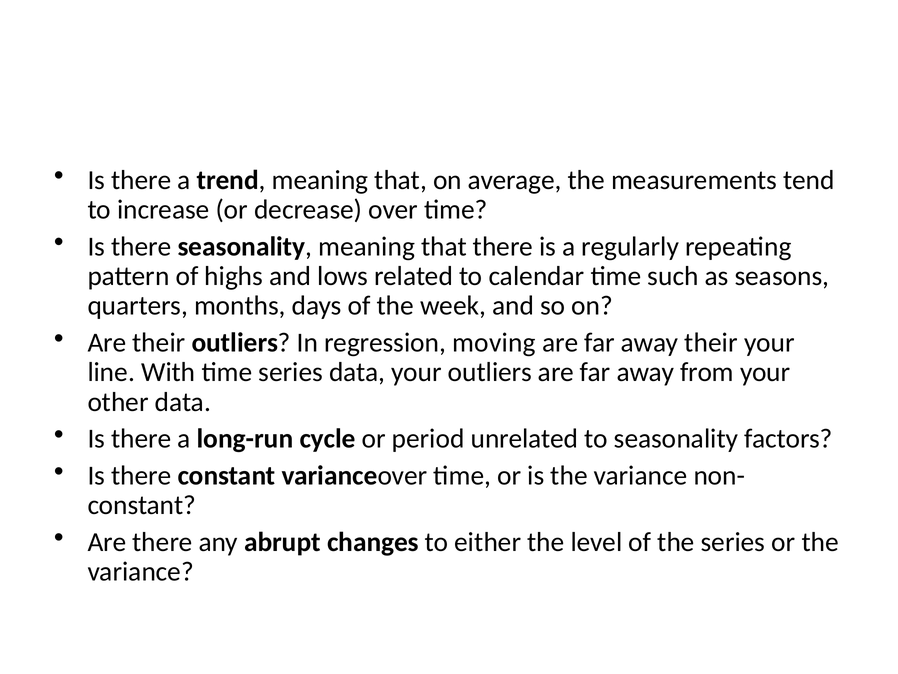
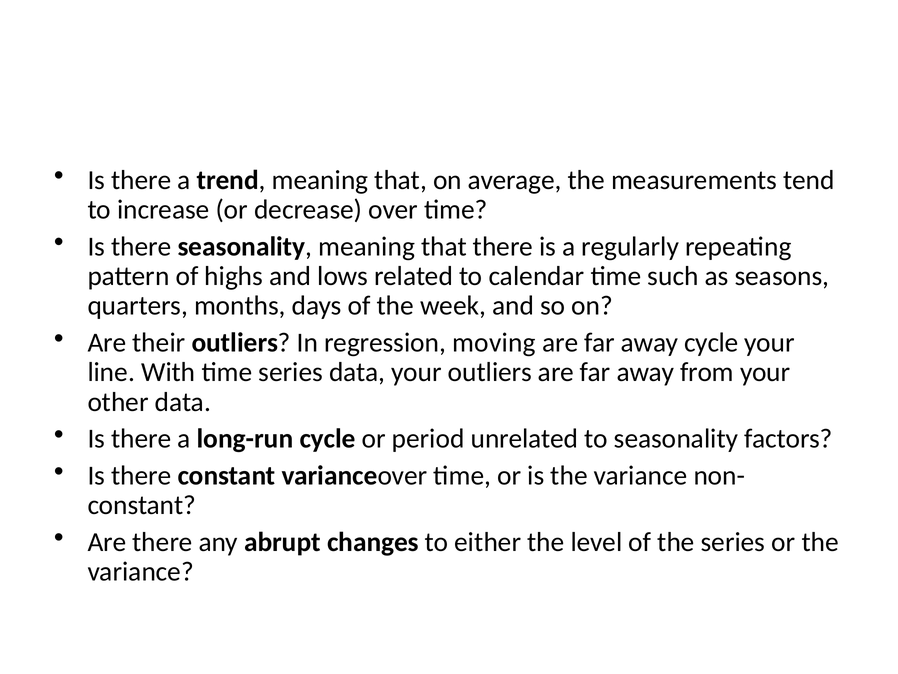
away their: their -> cycle (711, 343)
